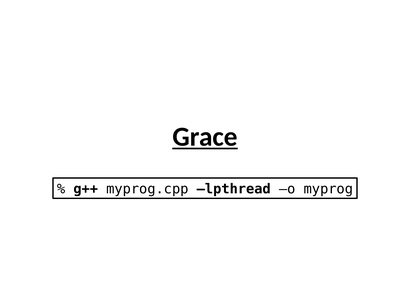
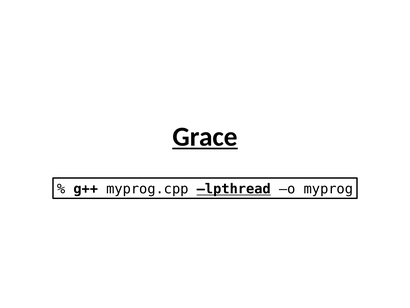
lpthread underline: none -> present (234, 189)
